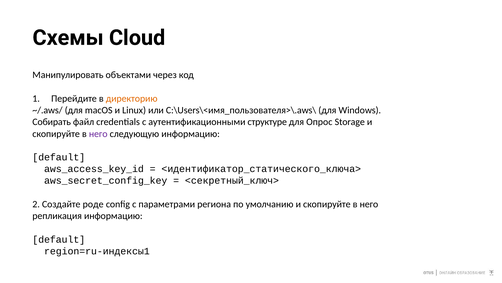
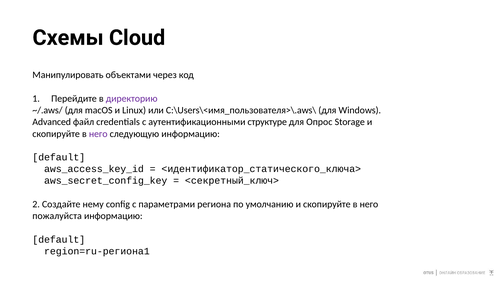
директорию colour: orange -> purple (132, 98)
Собирать: Собирать -> Advanced (52, 122)
роде: роде -> нему (93, 204)
репликация: репликация -> пожалуйста (57, 216)
region=ru-индексы1: region=ru-индексы1 -> region=ru-региона1 (97, 251)
